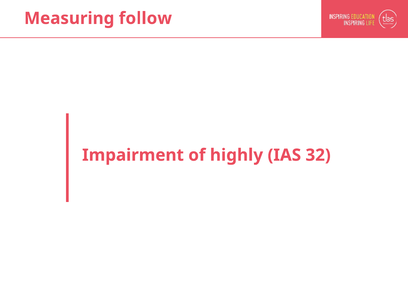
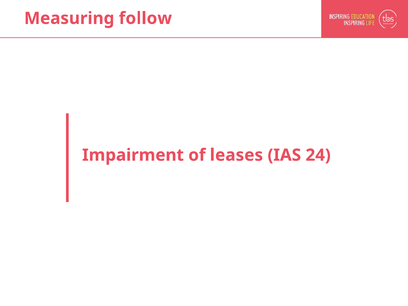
highly: highly -> leases (236, 155)
32: 32 -> 24 (318, 155)
